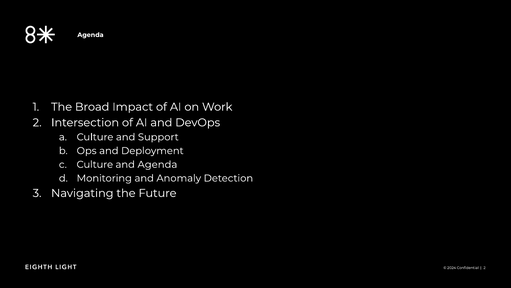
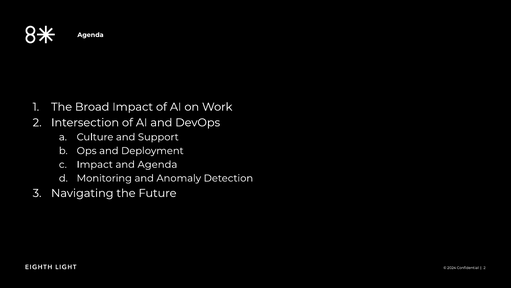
Culture: Culture -> Impact (95, 164)
